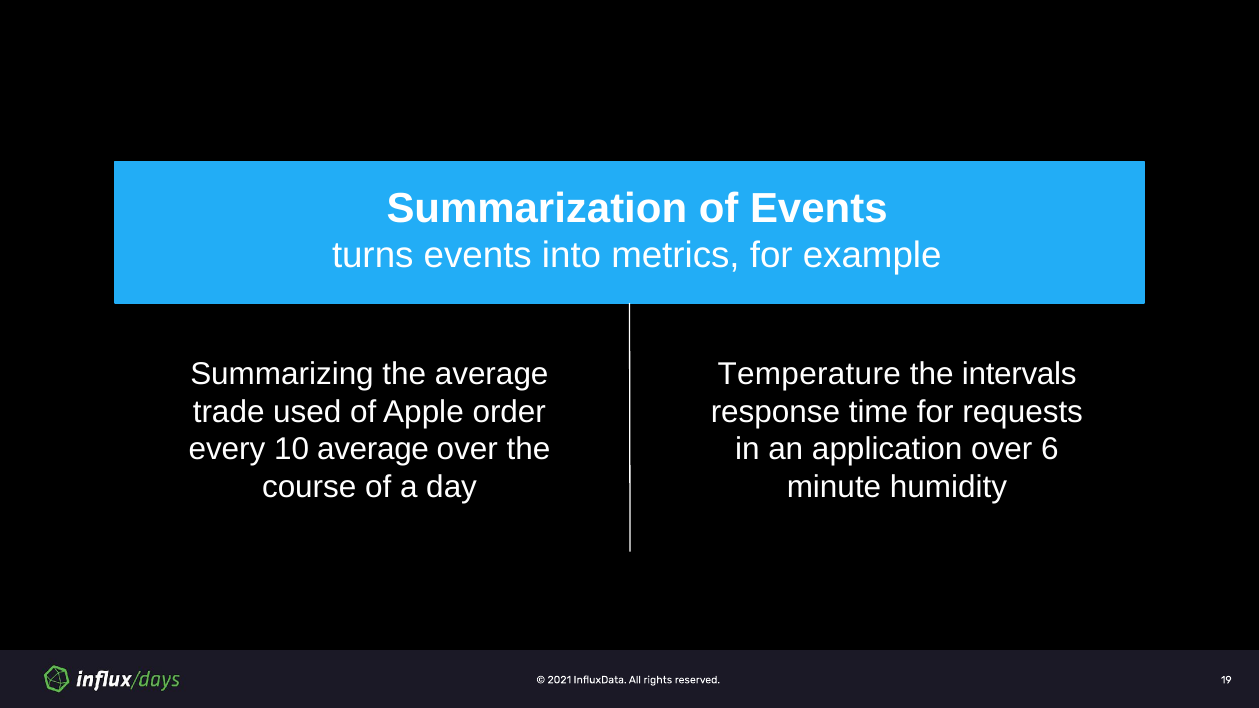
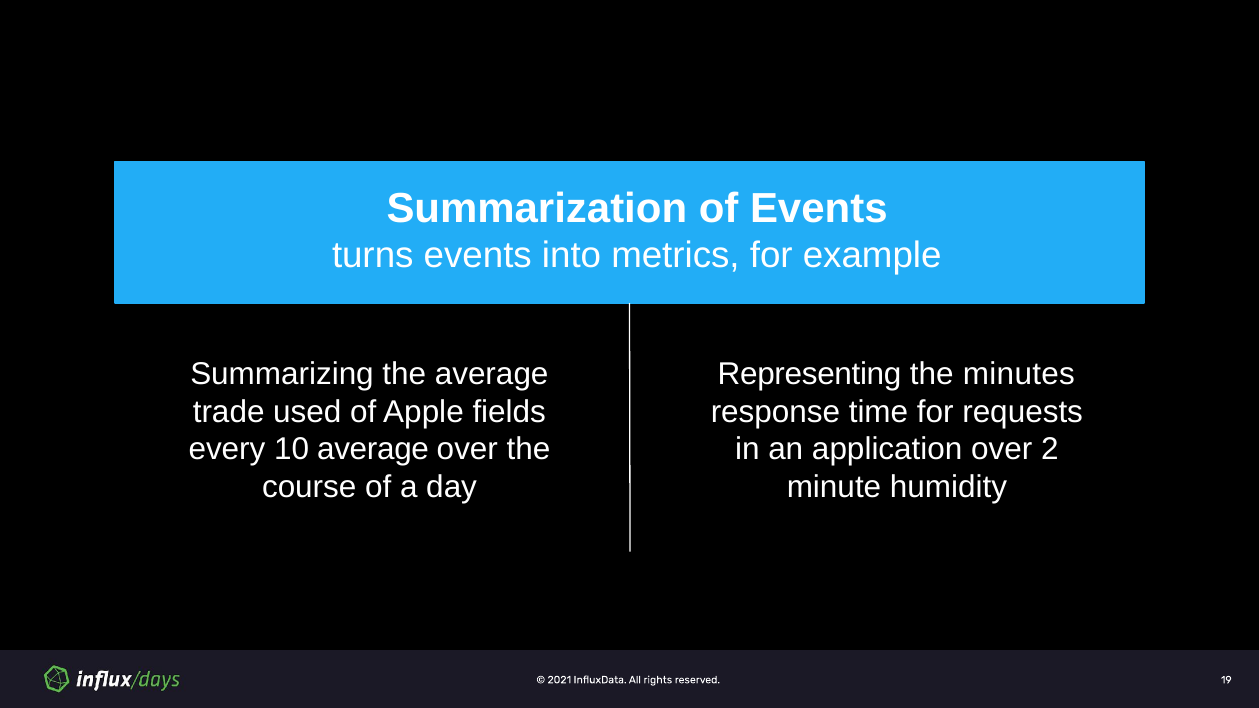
Temperature: Temperature -> Representing (810, 374)
intervals: intervals -> minutes (1019, 374)
order: order -> fields (509, 412)
6: 6 -> 2 (1050, 450)
